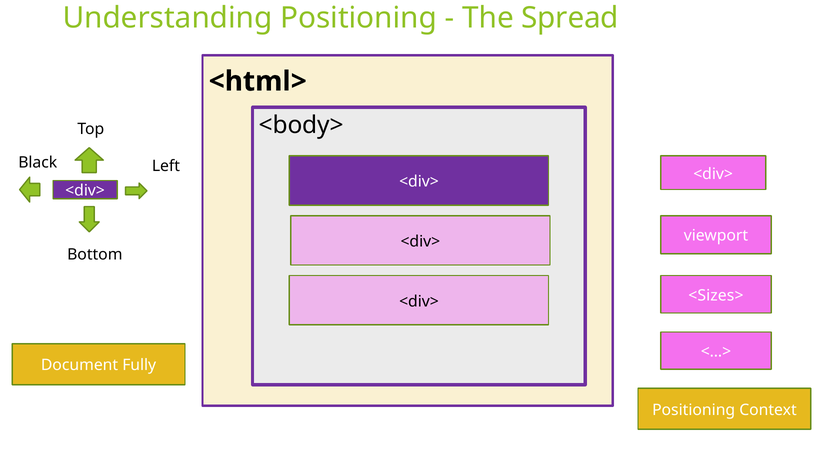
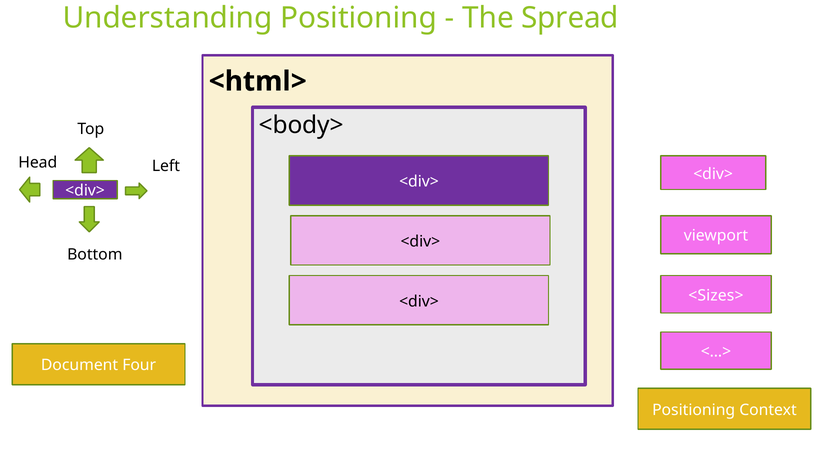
Black: Black -> Head (38, 163)
Fully: Fully -> Four (139, 366)
